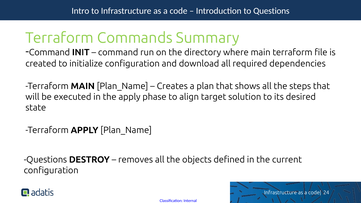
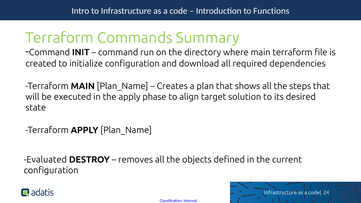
to Questions: Questions -> Functions (271, 11)
Questions: Questions -> Evaluated (45, 160)
